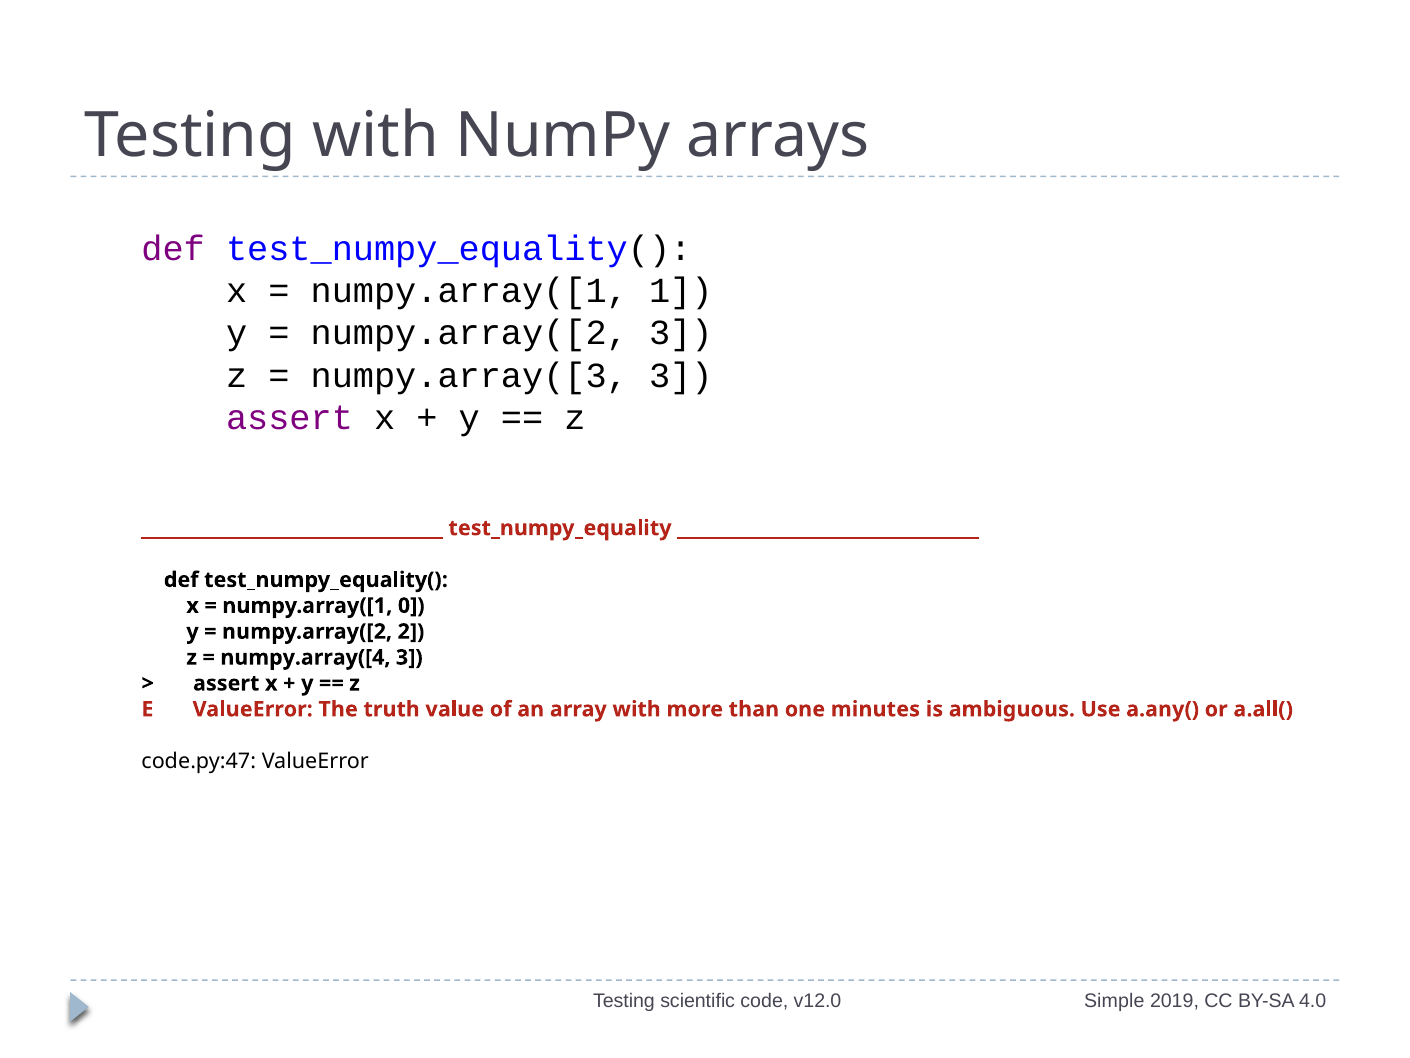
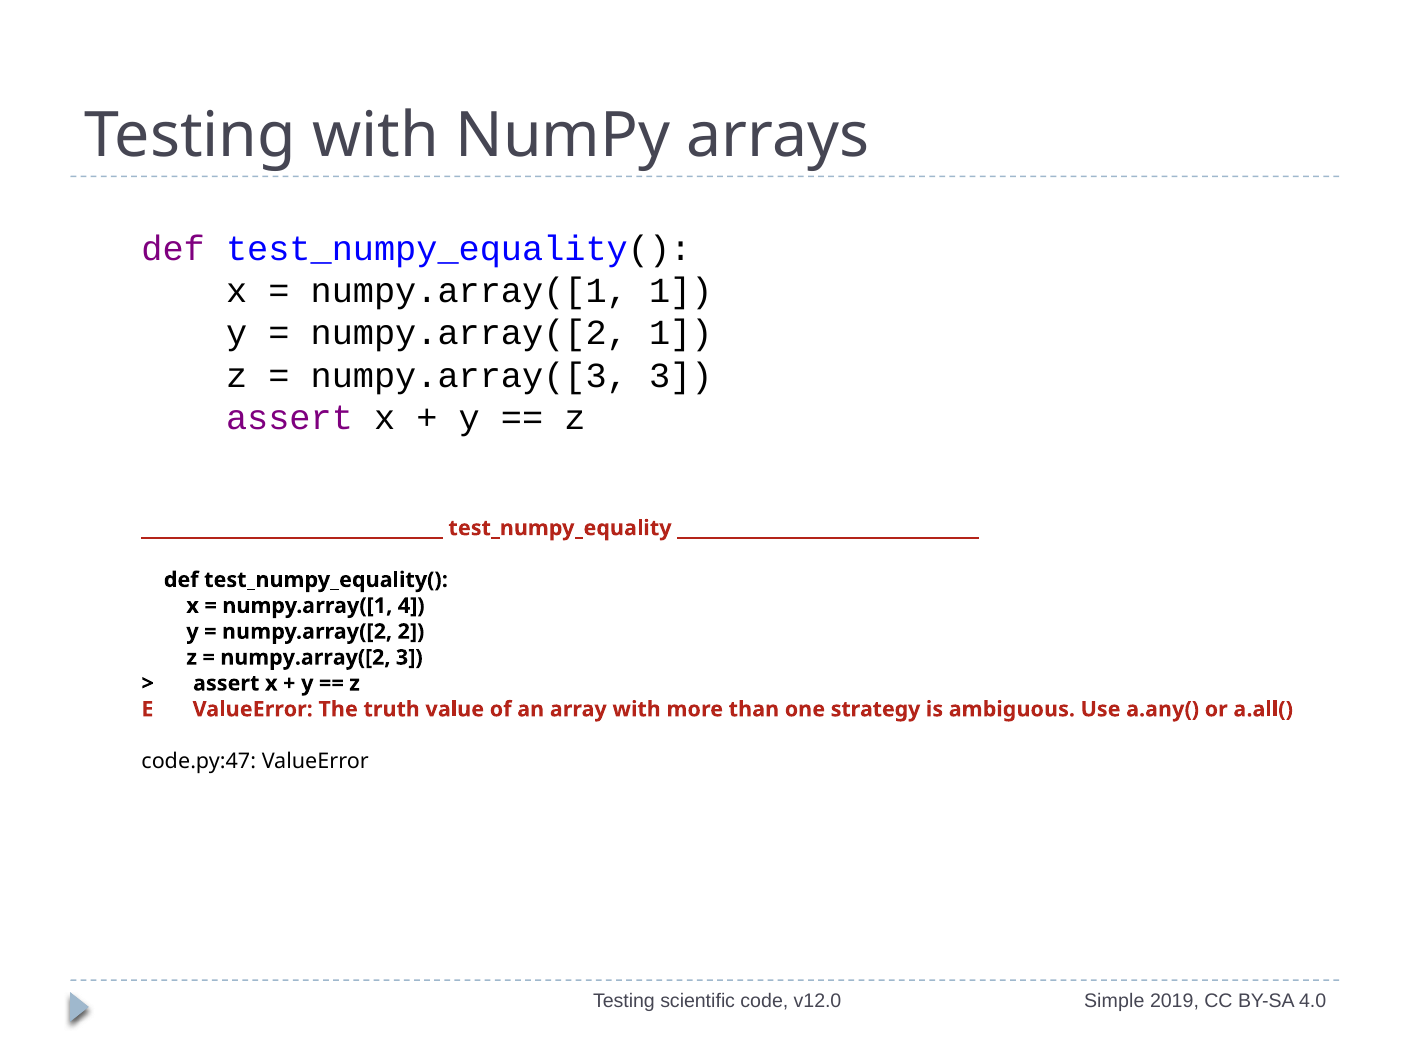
numpy.array([2 3: 3 -> 1 (681, 333)
0: 0 -> 4 (411, 605)
numpy.array([4: numpy.array([4 -> numpy.array([2 (305, 657)
minutes: minutes -> strategy (876, 709)
